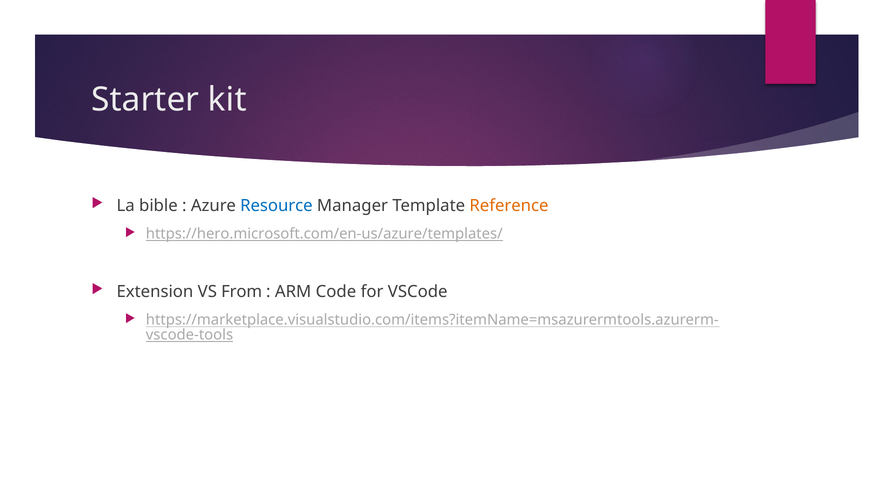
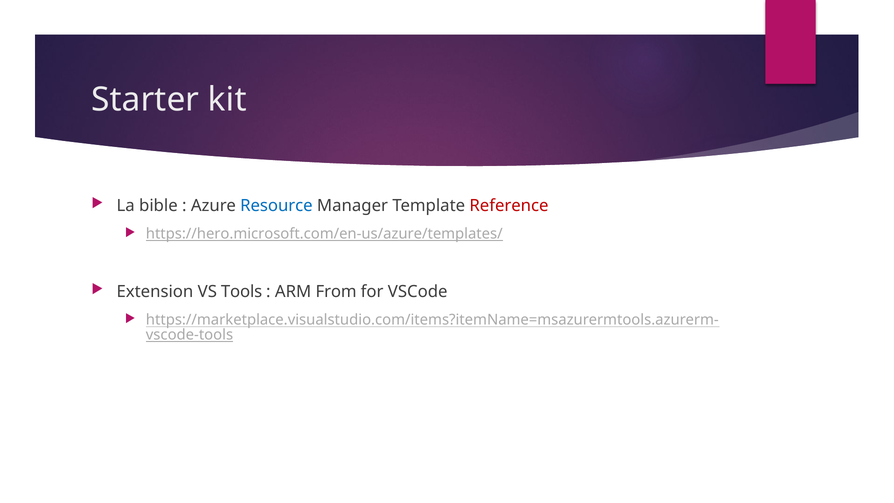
Reference colour: orange -> red (509, 205)
From: From -> Tools (242, 292)
Code: Code -> From (336, 292)
